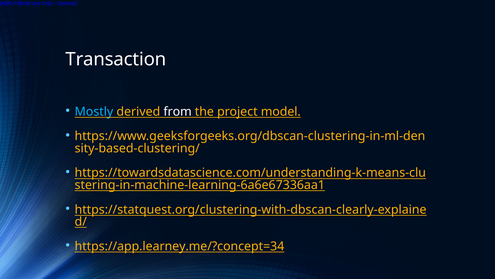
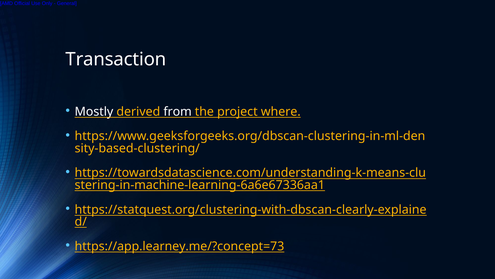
Mostly colour: light blue -> white (94, 111)
model: model -> where (281, 111)
https://app.learney.me/?concept=34: https://app.learney.me/?concept=34 -> https://app.learney.me/?concept=73 (179, 246)
